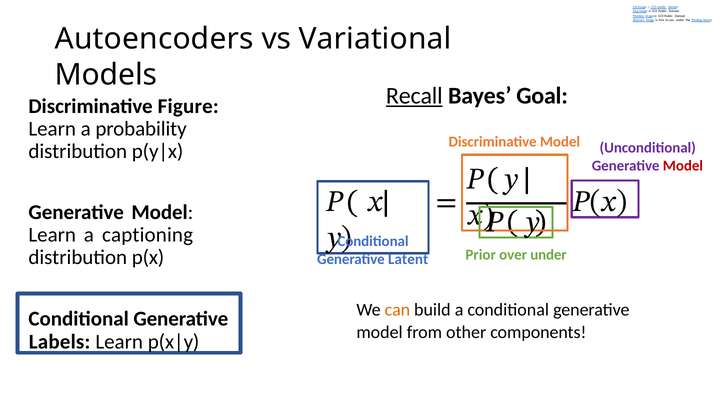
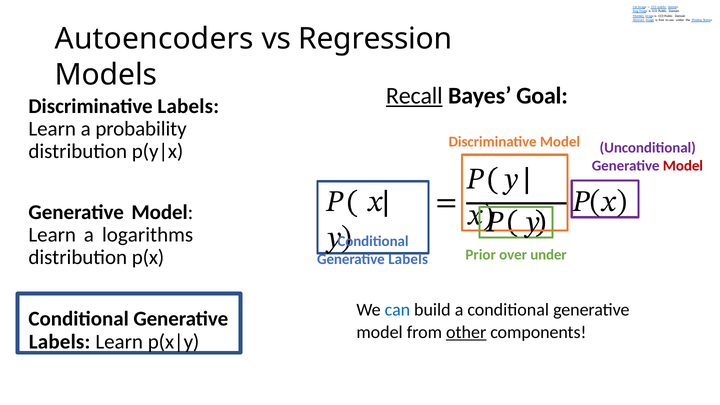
Variational: Variational -> Regression (375, 39)
Discriminative Figure: Figure -> Labels (188, 106)
captioning: captioning -> logarithms (148, 235)
Latent: Latent -> Labels (408, 260)
can colour: orange -> blue (397, 310)
other underline: none -> present (466, 332)
